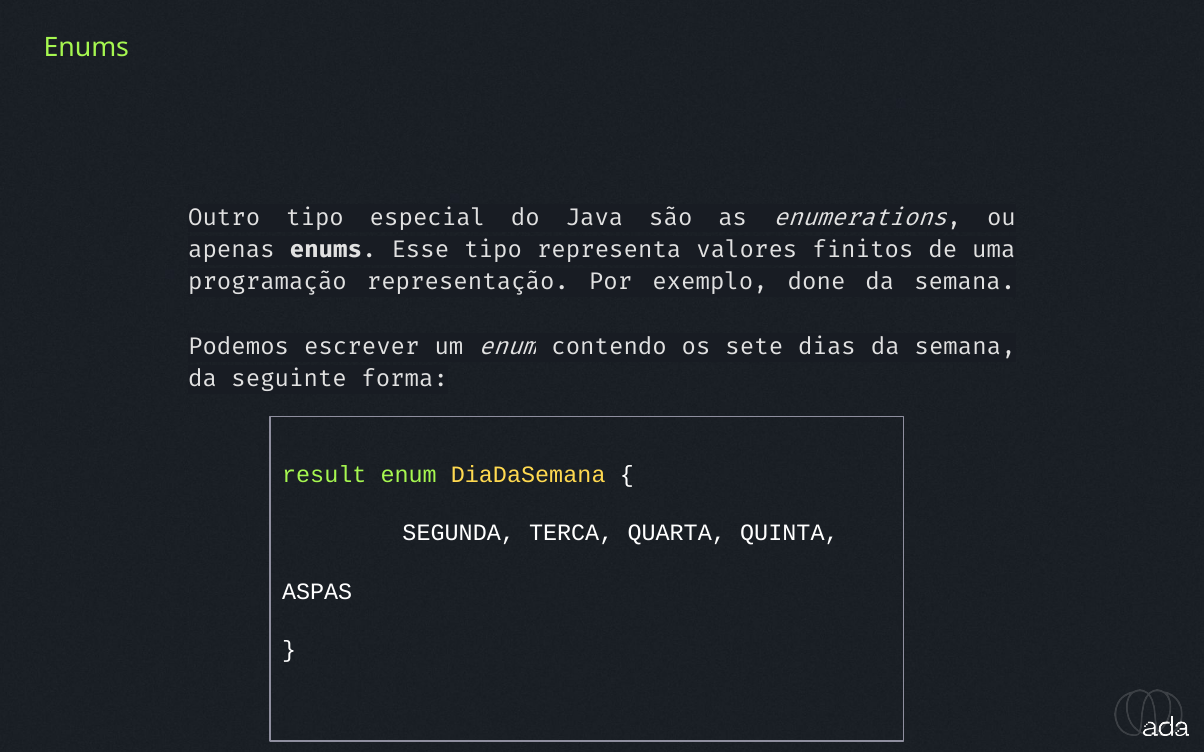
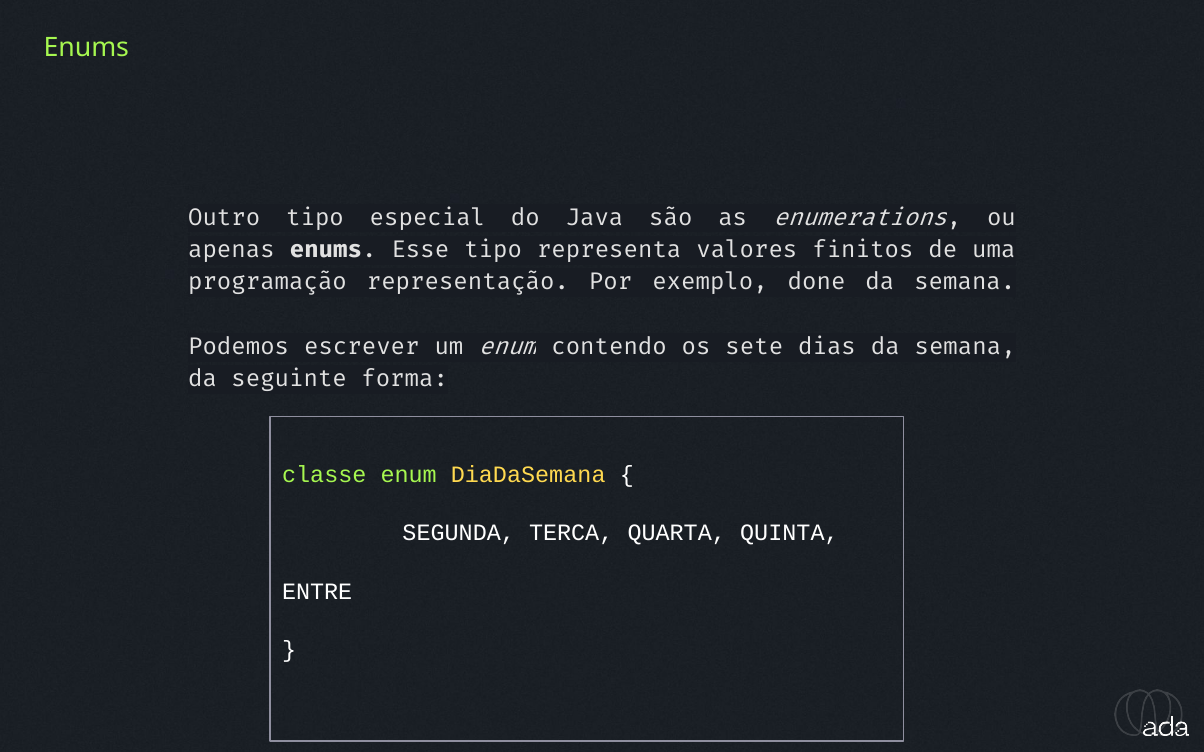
result: result -> classe (324, 475)
ASPAS: ASPAS -> ENTRE (317, 592)
